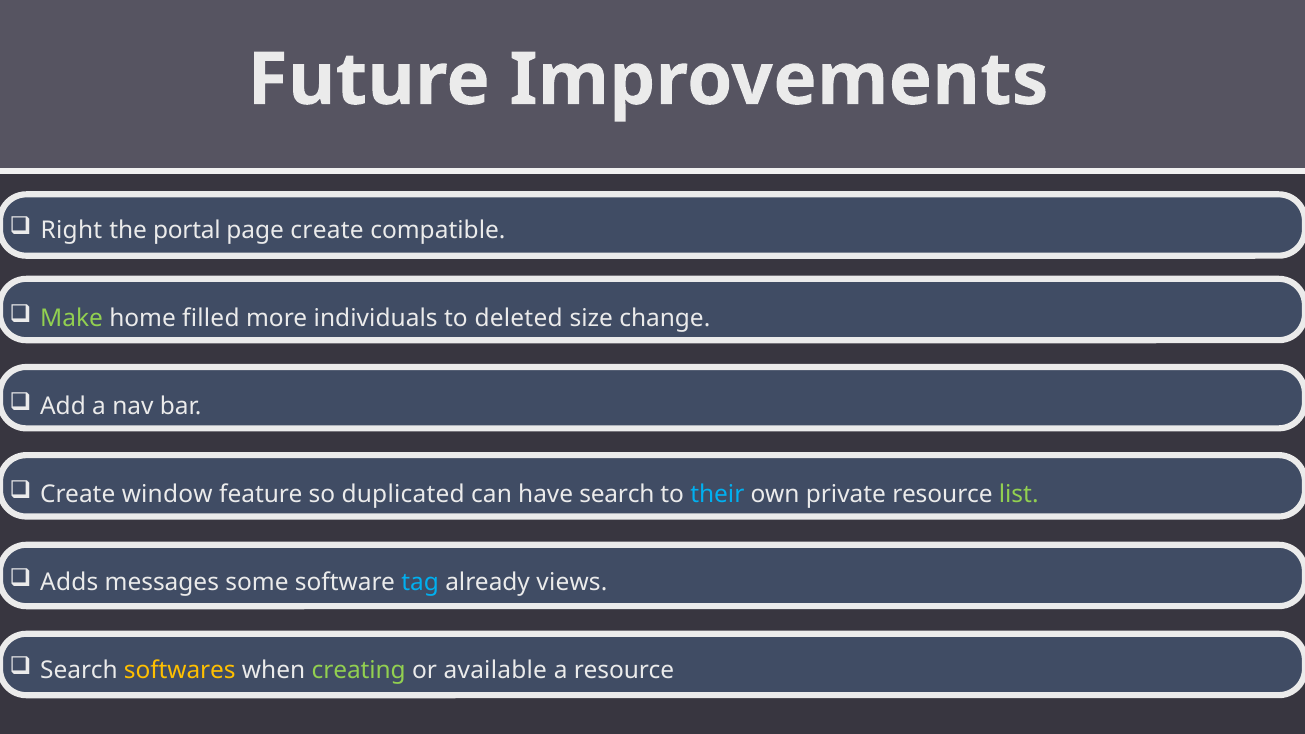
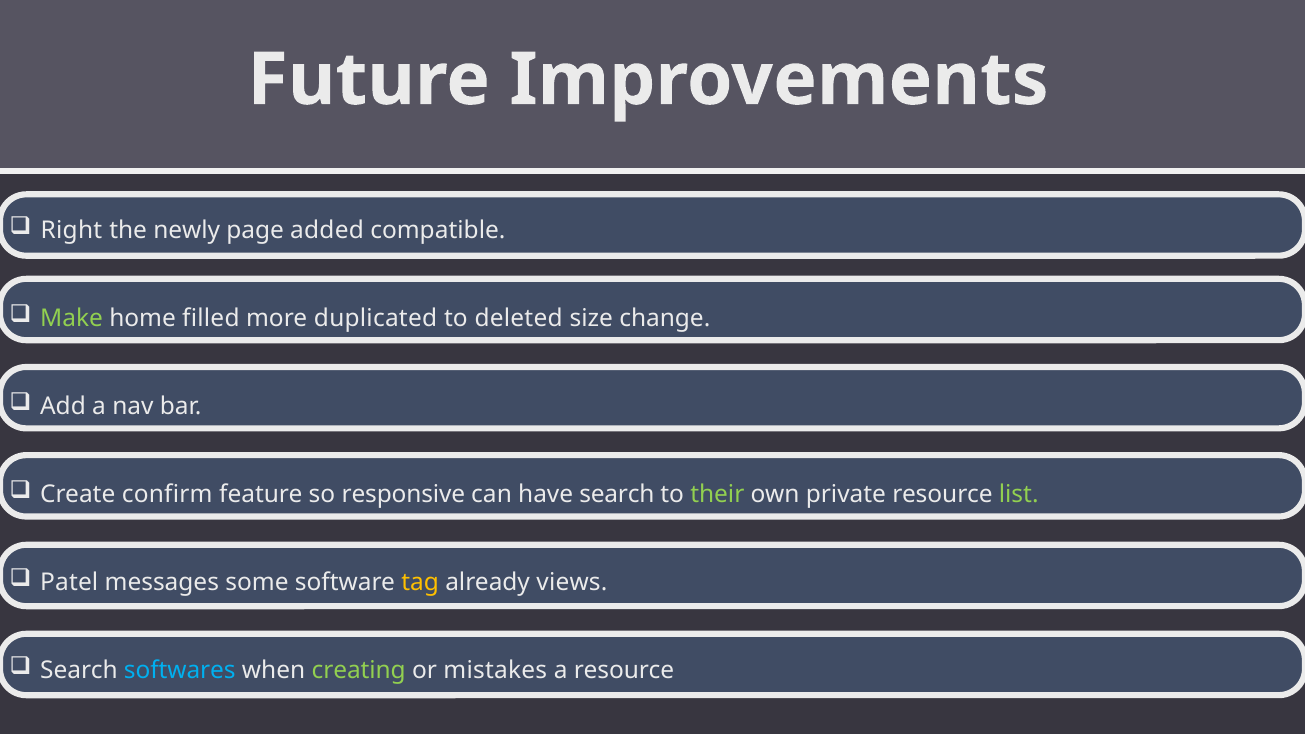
portal: portal -> newly (187, 230)
page create: create -> added (327, 230)
individuals: individuals -> duplicated (376, 318)
window: window -> confirm (167, 495)
duplicated: duplicated -> responsive (403, 495)
their colour: light blue -> light green (717, 495)
Adds: Adds -> Patel (69, 583)
tag colour: light blue -> yellow (420, 583)
softwares colour: yellow -> light blue (180, 671)
available: available -> mistakes (495, 671)
